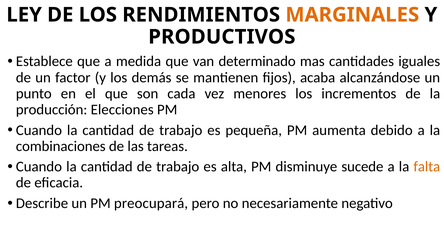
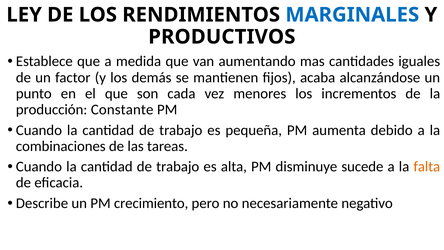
MARGINALES colour: orange -> blue (352, 15)
determinado: determinado -> aumentando (257, 61)
Elecciones: Elecciones -> Constante (122, 109)
preocupará: preocupará -> crecimiento (151, 203)
